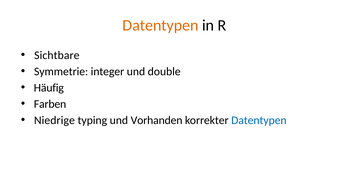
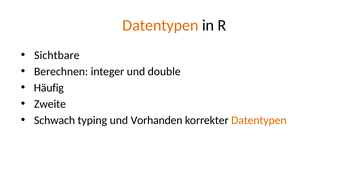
Symmetrie: Symmetrie -> Berechnen (61, 72)
Farben: Farben -> Zweite (50, 104)
Niedrige: Niedrige -> Schwach (55, 120)
Datentypen colour: blue -> orange (259, 120)
